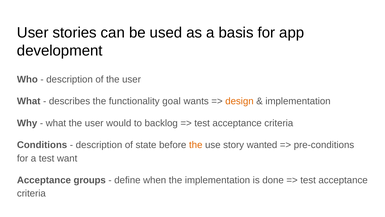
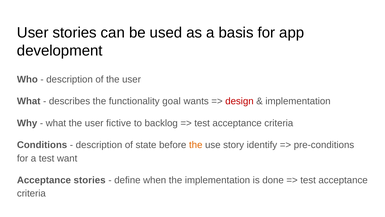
design colour: orange -> red (239, 101)
would: would -> fictive (119, 123)
wanted: wanted -> identify (262, 145)
Acceptance groups: groups -> stories (90, 180)
